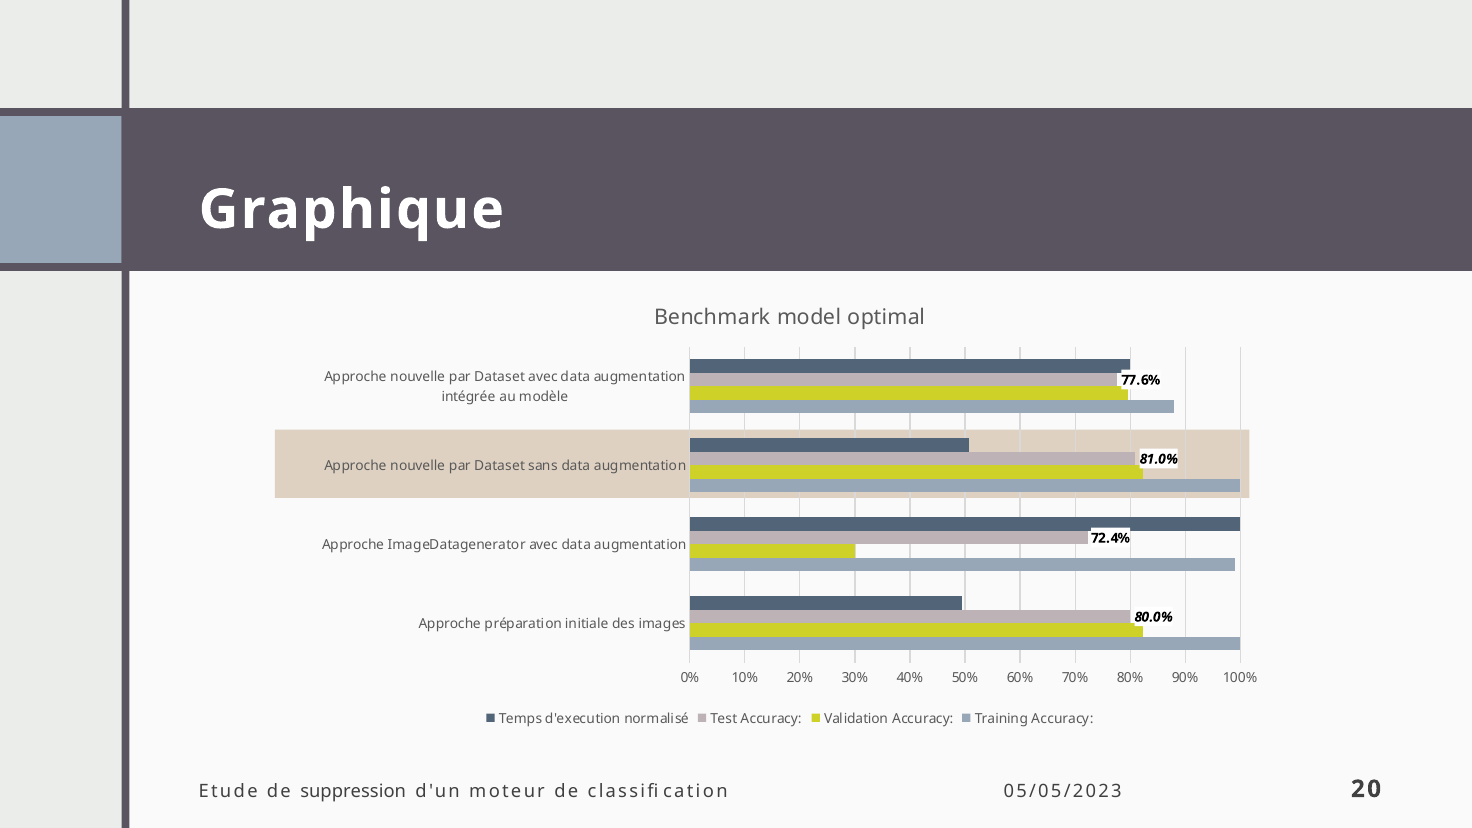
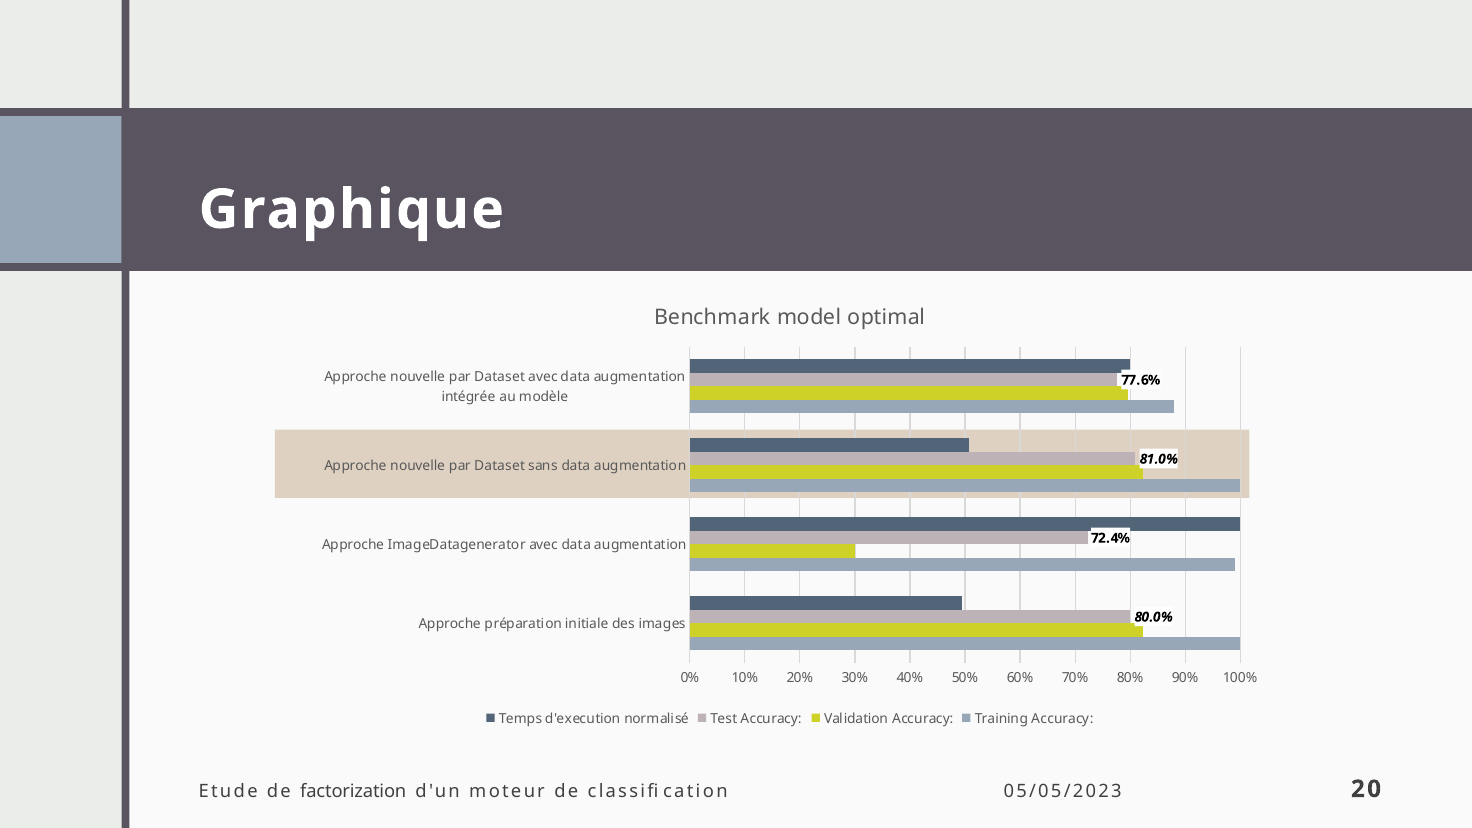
suppression: suppression -> factorization (353, 792)
